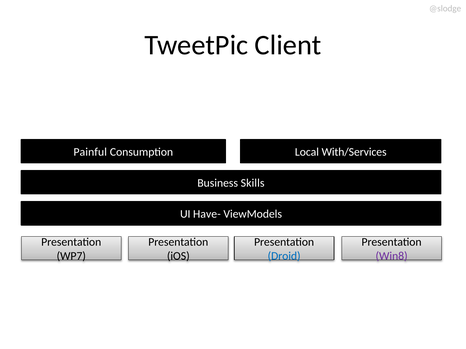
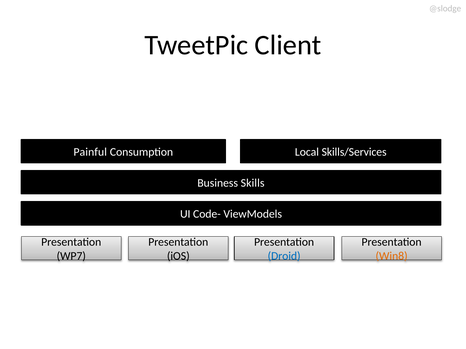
With/Services: With/Services -> Skills/Services (354, 152)
Have-: Have- -> Code- (207, 214)
Win8 colour: purple -> orange (392, 256)
